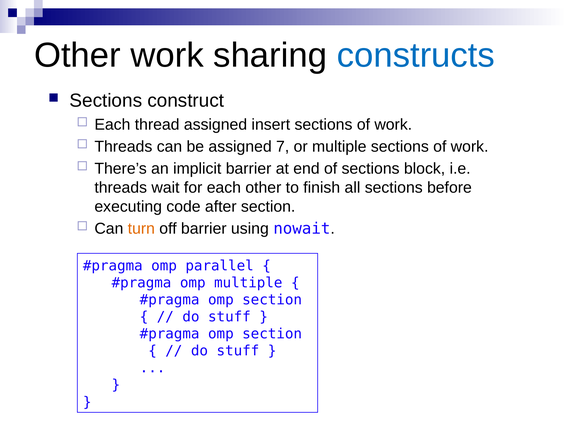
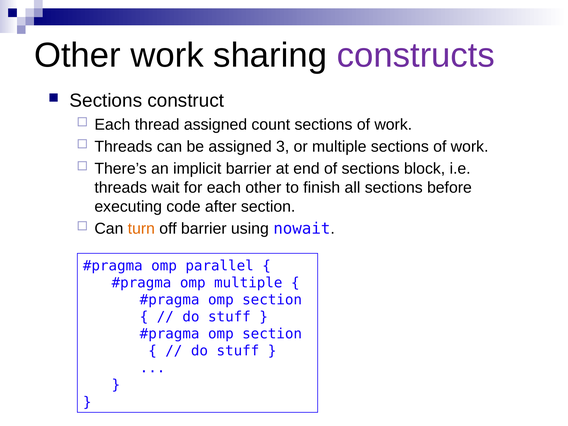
constructs colour: blue -> purple (416, 55)
insert: insert -> count (271, 124)
7: 7 -> 3 (283, 147)
